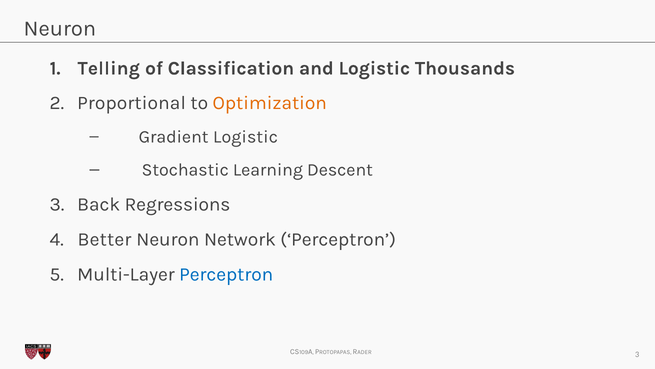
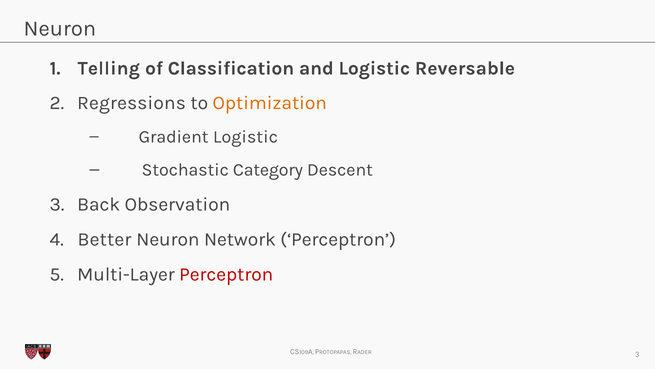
Thousands: Thousands -> Reversable (465, 68)
Proportional: Proportional -> Regressions (132, 103)
Learning: Learning -> Category (268, 170)
Regressions: Regressions -> Observation (177, 204)
Perceptron colour: blue -> red (226, 274)
